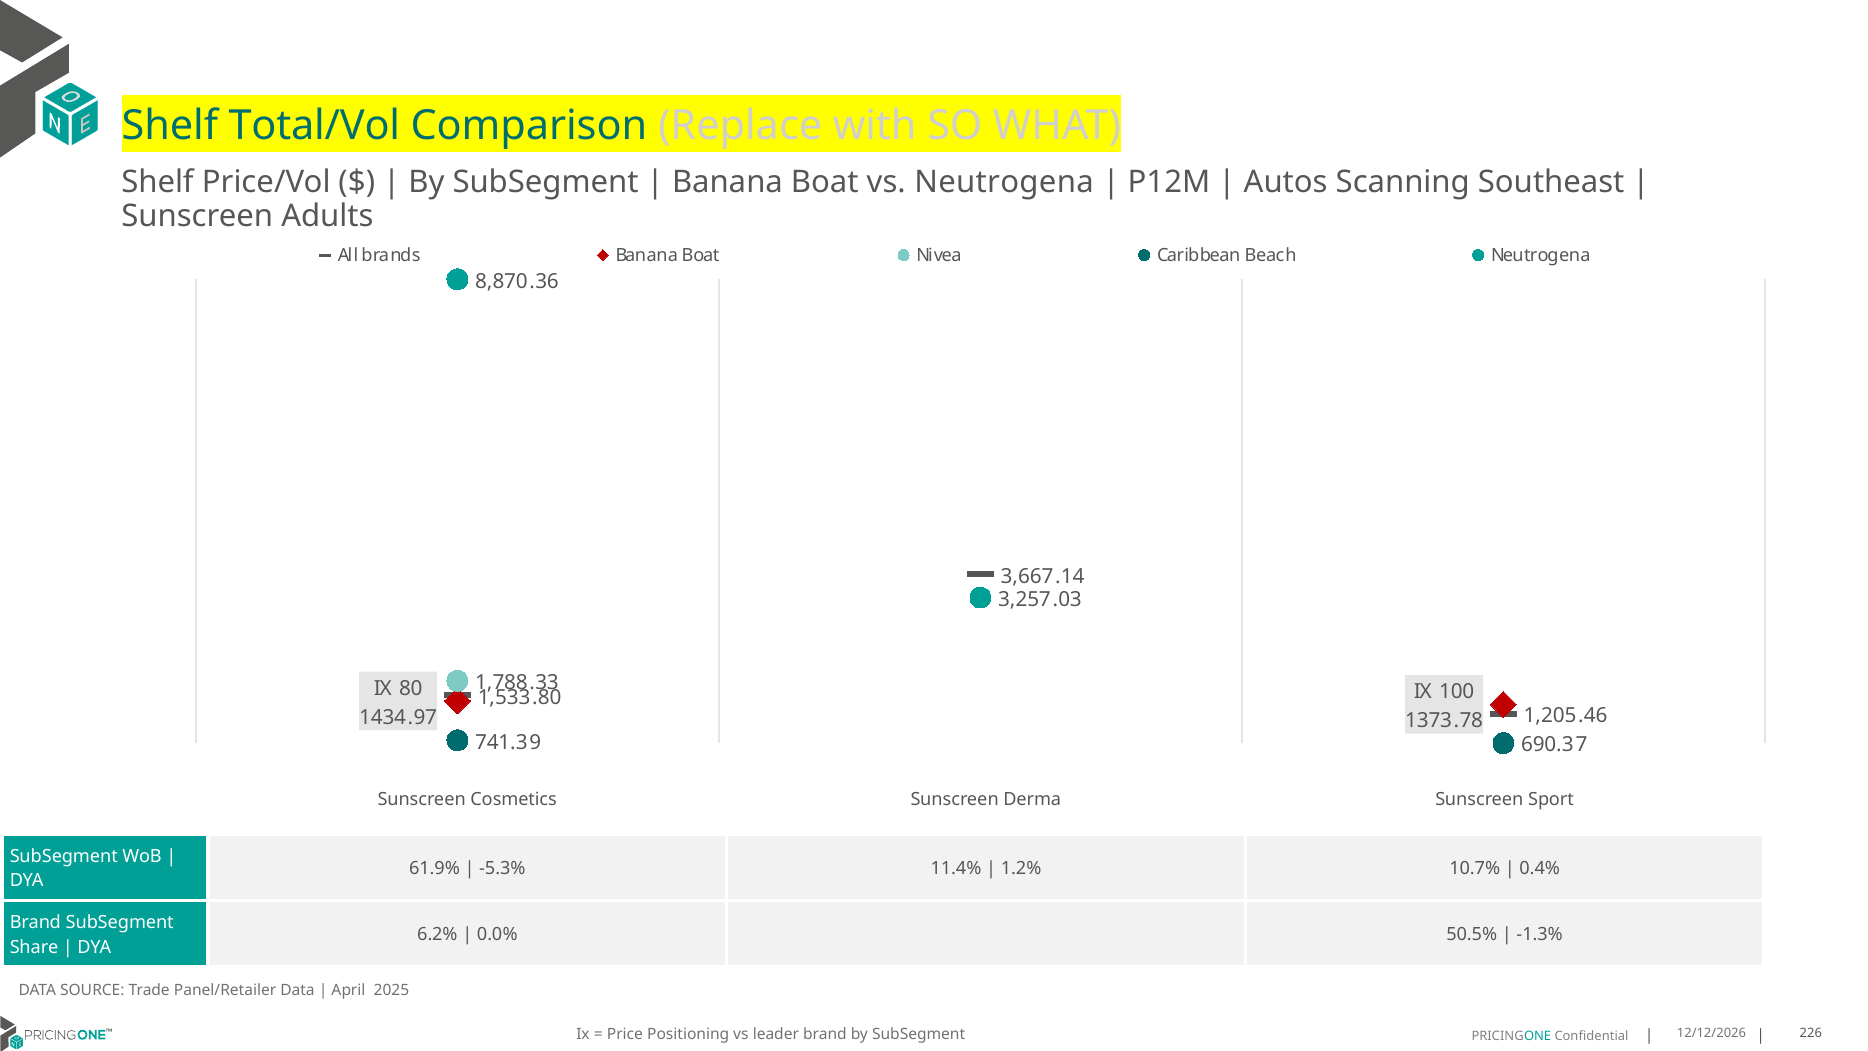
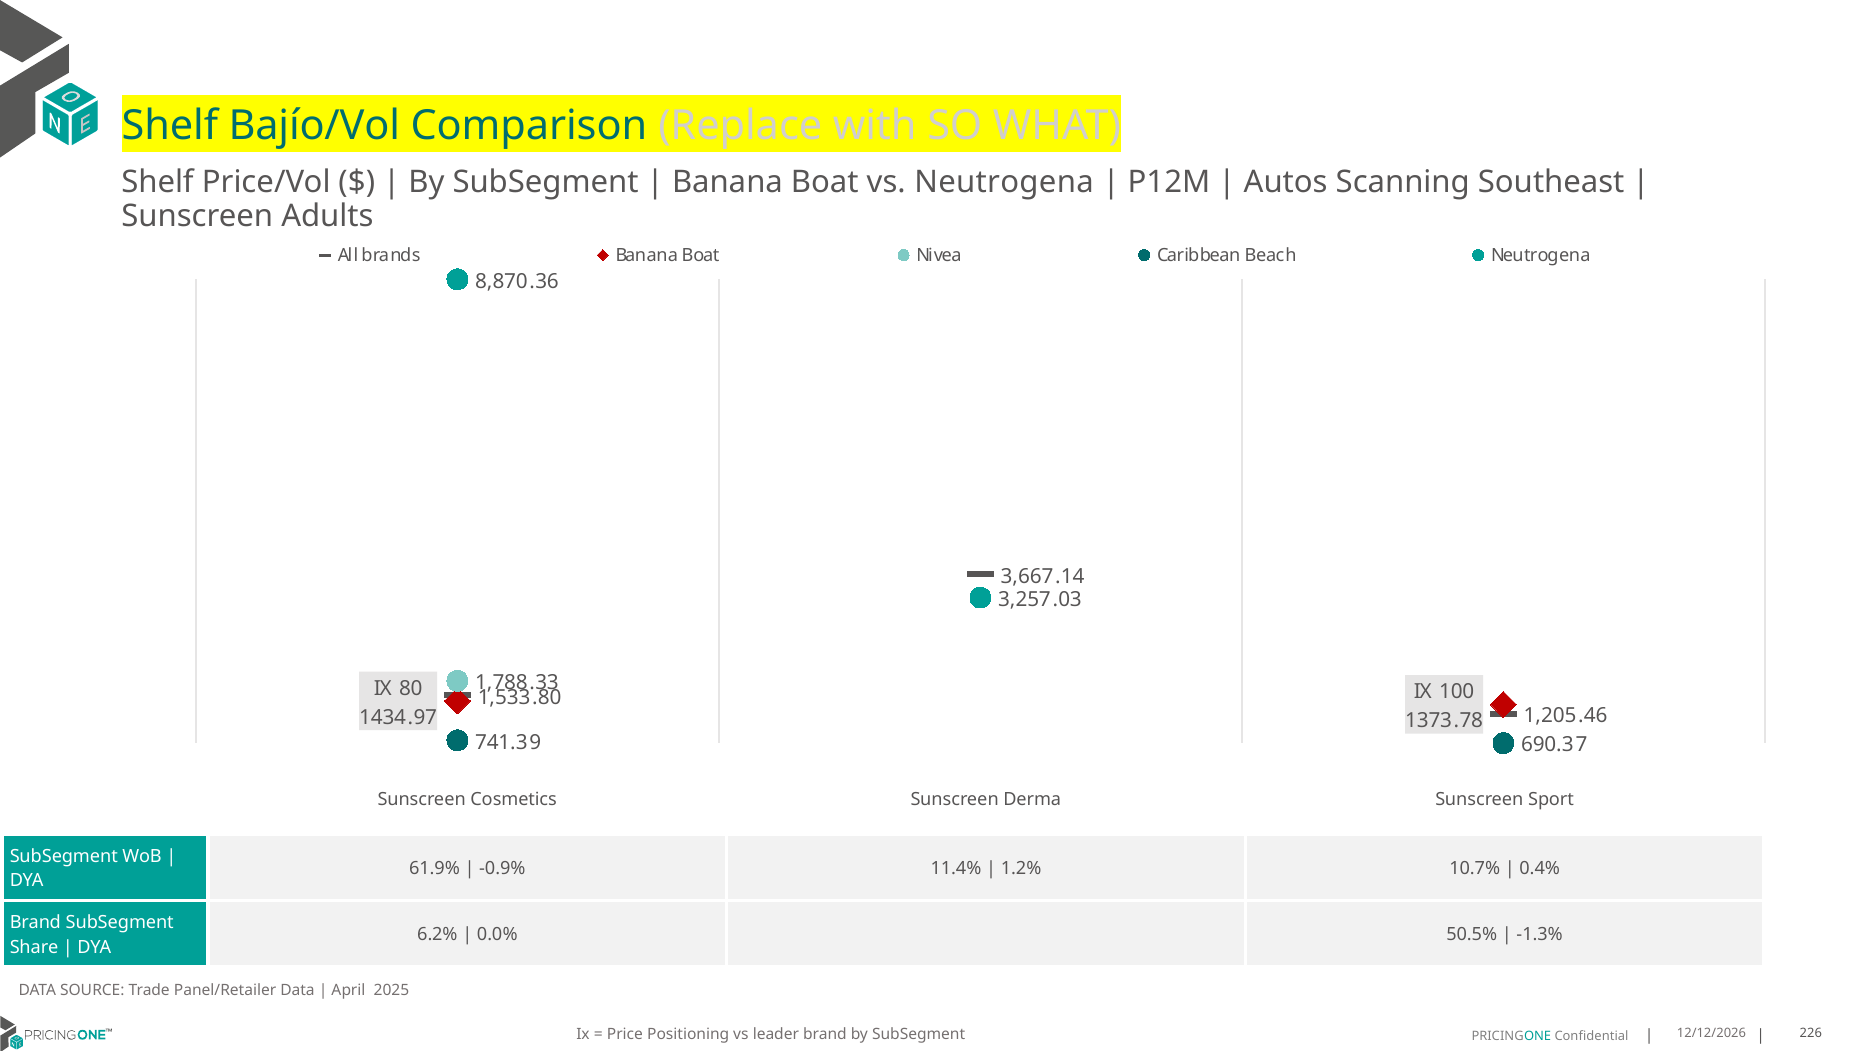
Total/Vol: Total/Vol -> Bajío/Vol (314, 126)
-5.3%: -5.3% -> -0.9% (502, 868)
